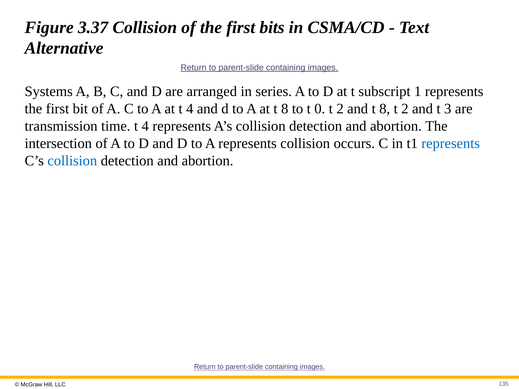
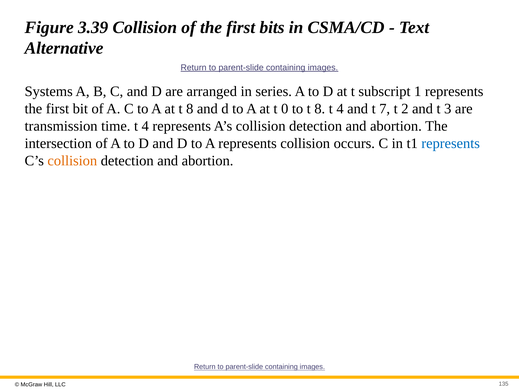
3.37: 3.37 -> 3.39 (93, 27)
at t 4: 4 -> 8 (190, 109)
at t 8: 8 -> 0 (285, 109)
to t 0: 0 -> 8 (320, 109)
2: 2 -> 4 (340, 109)
and t 8: 8 -> 7 (385, 109)
collision colour: blue -> orange (72, 161)
